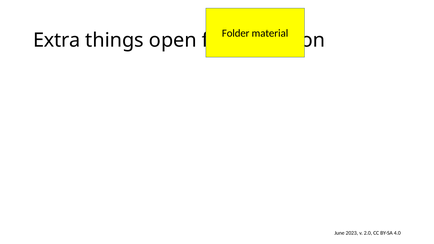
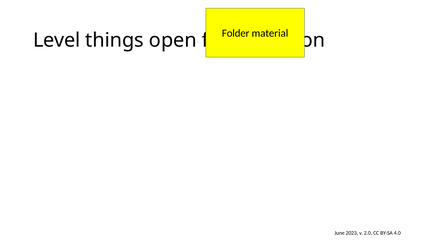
Extra: Extra -> Level (57, 40)
